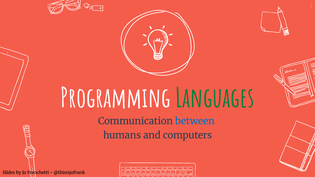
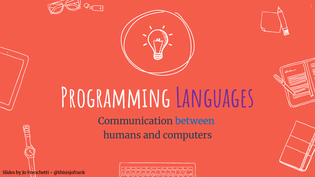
Languages colour: green -> purple (215, 99)
